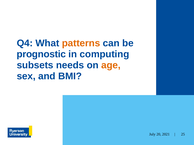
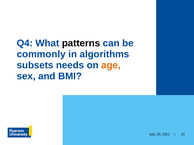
patterns colour: orange -> black (81, 43)
prognostic: prognostic -> commonly (41, 54)
computing: computing -> algorithms (104, 54)
